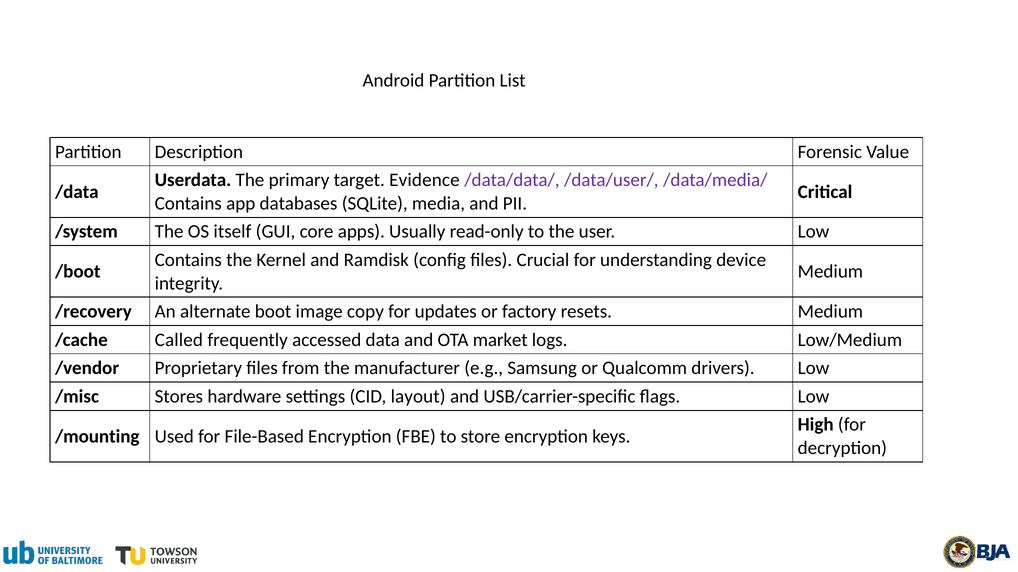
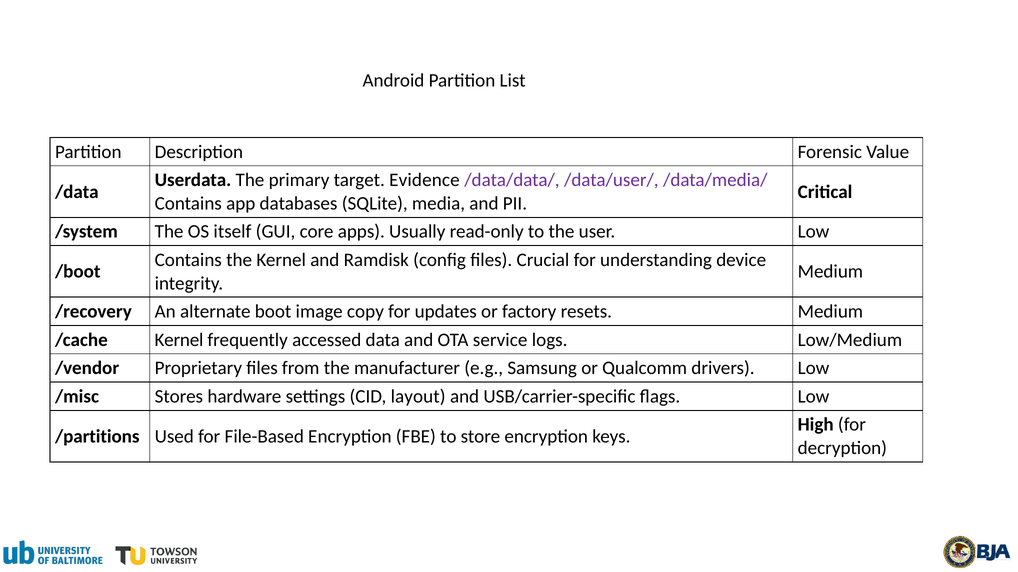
/cache Called: Called -> Kernel (179, 340)
market: market -> service (500, 340)
/mounting: /mounting -> /partitions (97, 437)
